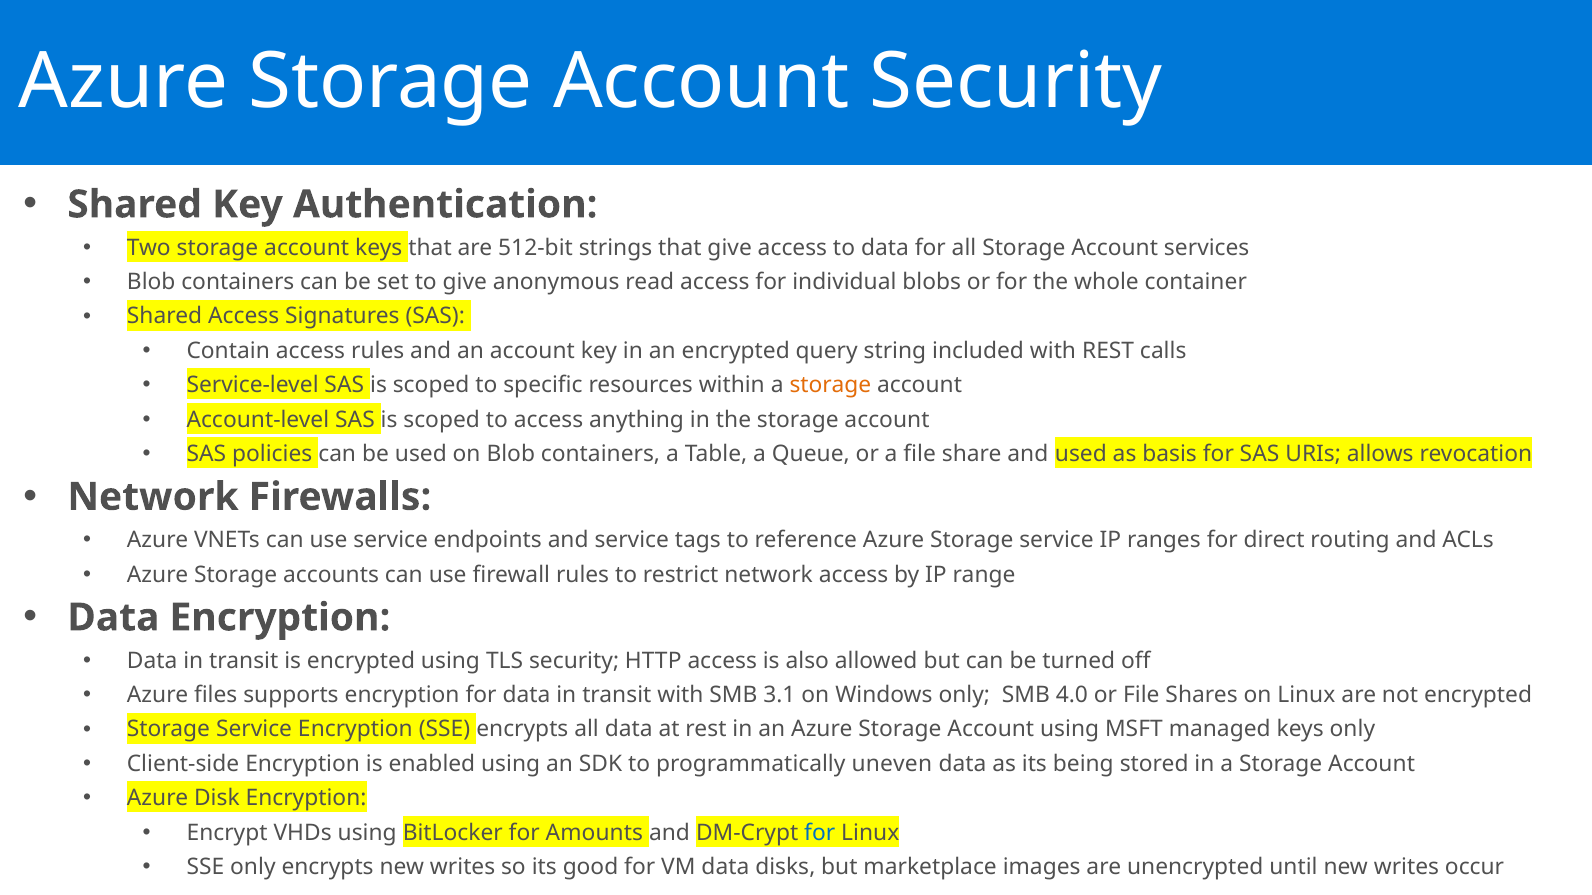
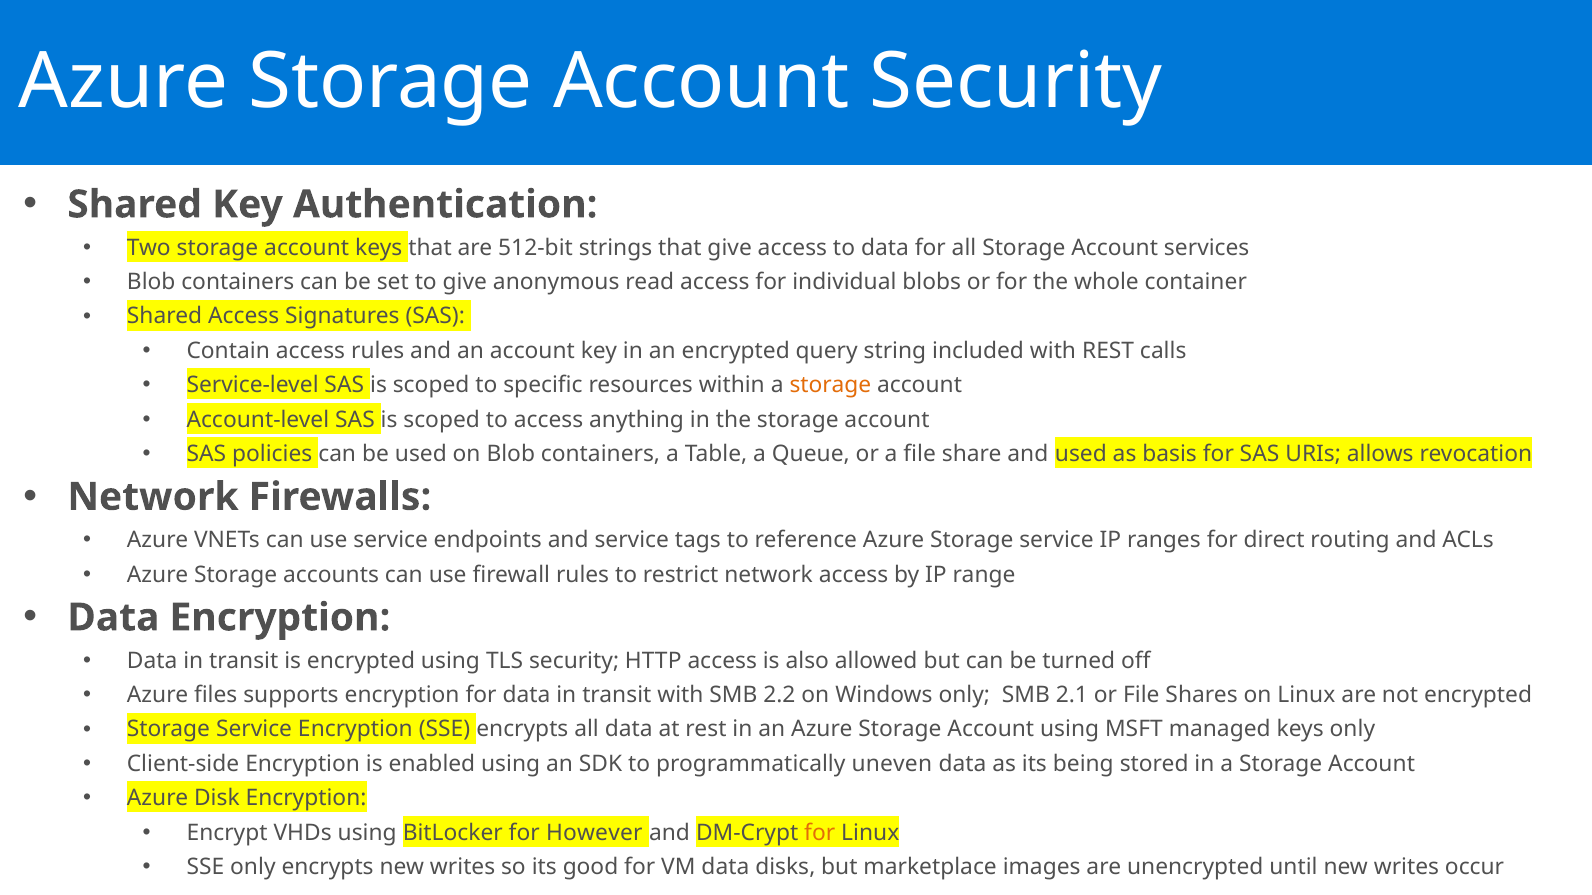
3.1: 3.1 -> 2.2 (779, 695)
4.0: 4.0 -> 2.1 (1072, 695)
Amounts: Amounts -> However (594, 833)
for colour: blue -> orange (820, 833)
